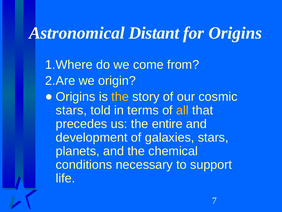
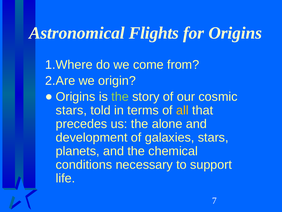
Distant: Distant -> Flights (154, 33)
the colour: yellow -> light green (120, 97)
entire: entire -> alone (167, 124)
